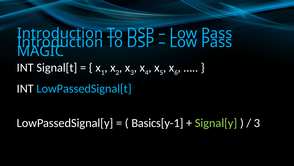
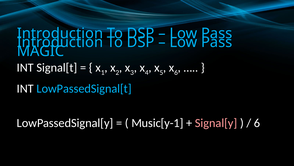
Basics[y-1: Basics[y-1 -> Music[y-1 (157, 123)
Signal[y colour: light green -> pink (216, 123)
3: 3 -> 6 (257, 123)
